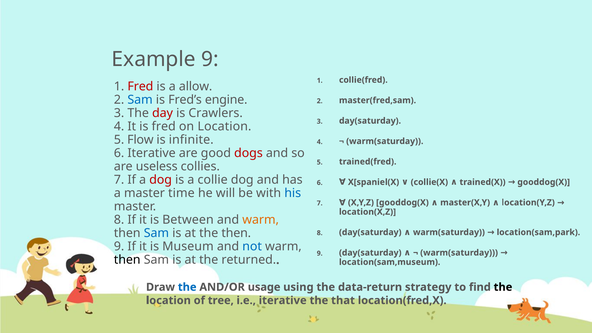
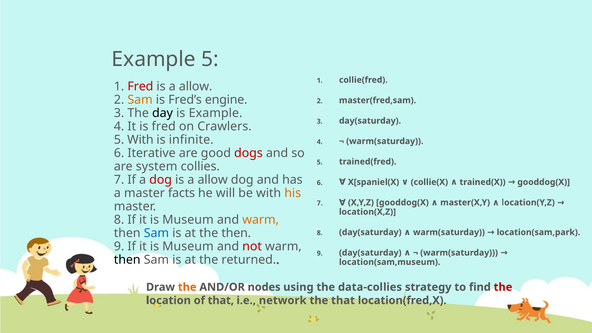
Example 9: 9 -> 5 (210, 59)
Sam colour: blue -> orange (140, 100)
day colour: red -> black (163, 113)
is Crawlers: Crawlers -> Example (216, 113)
on Location: Location -> Crawlers (224, 127)
5 Flow: Flow -> With (140, 140)
useless: useless -> system (157, 167)
collie: collie -> allow (213, 180)
time: time -> facts (182, 193)
his colour: blue -> orange (293, 193)
Between: Between -> Museum (188, 220)
not colour: blue -> red (252, 247)
the colour: blue -> orange (187, 287)
usage: usage -> nodes (264, 287)
data-return: data-return -> data-collies (370, 287)
the colour: black -> red (503, 287)
of tree: tree -> that (221, 300)
i.e iterative: iterative -> network (283, 300)
